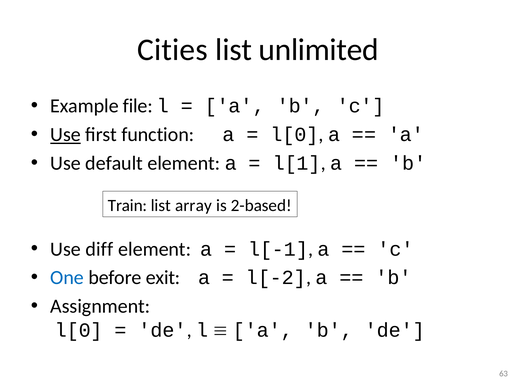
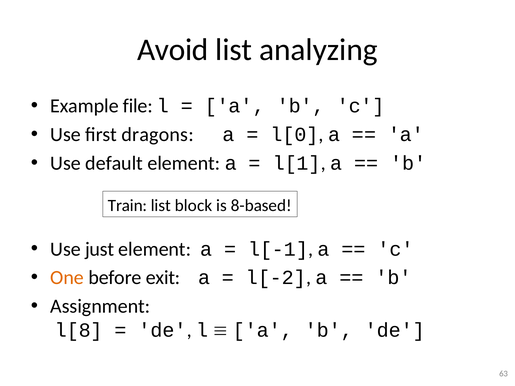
Cities: Cities -> Avoid (173, 50)
unlimited: unlimited -> analyzing (318, 50)
Use underline: present -> none (66, 135)
function: function -> dragons (158, 135)
array: array -> block (193, 205)
2-based: 2-based -> 8-based (261, 205)
diff: diff -> just (100, 249)
One colour: blue -> orange (67, 278)
l[0: l[0 -> l[8 (79, 331)
